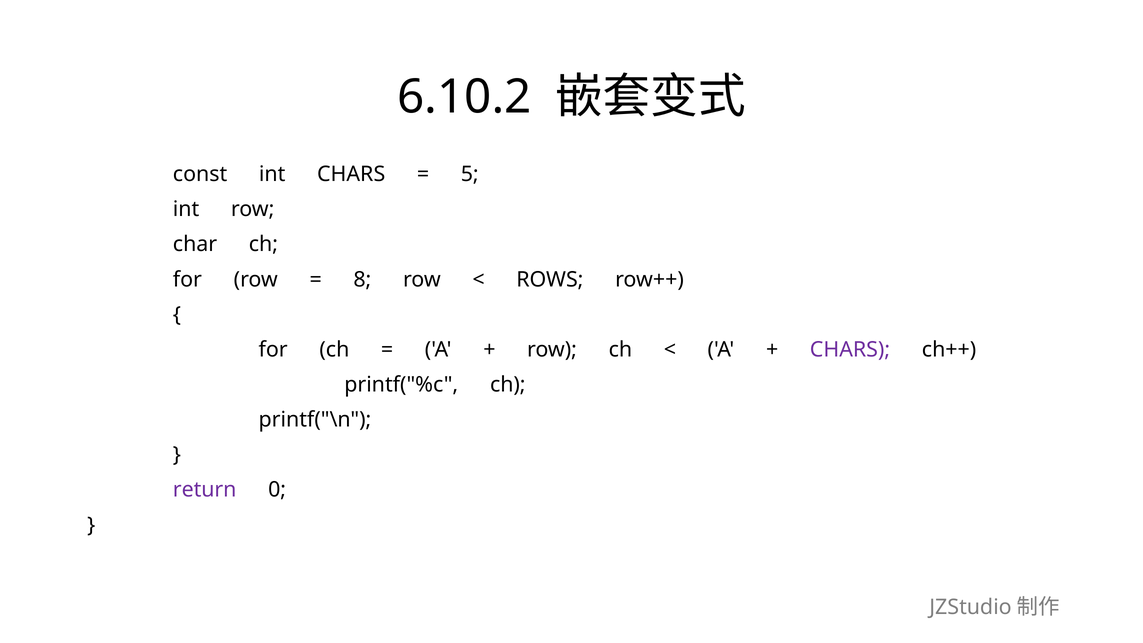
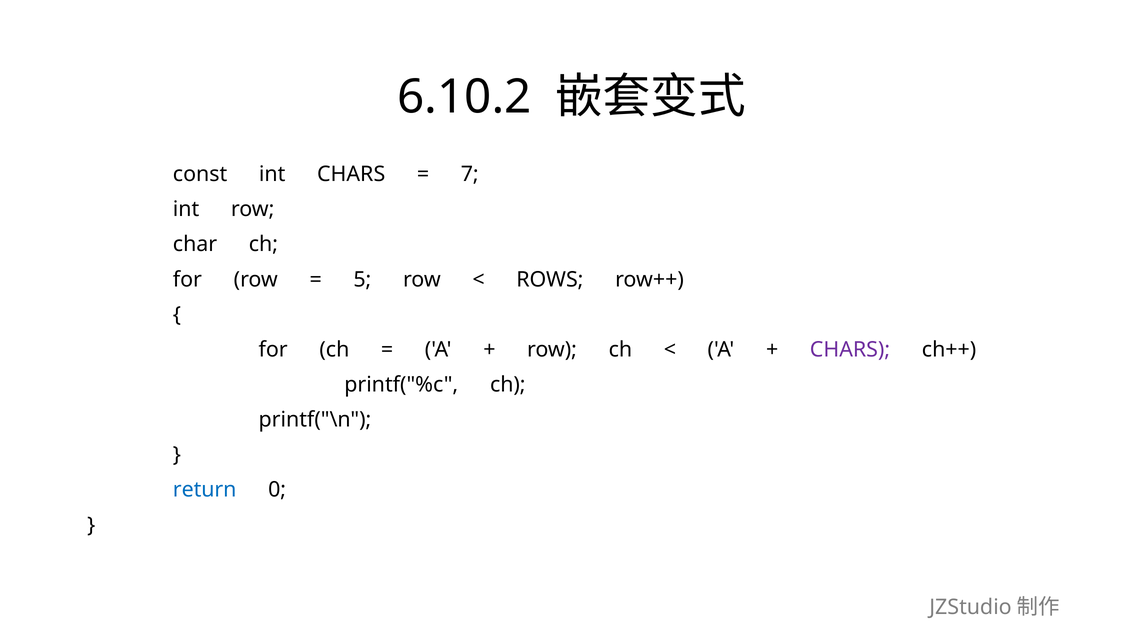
5: 5 -> 7 (470, 174)
8: 8 -> 5 (362, 279)
return colour: purple -> blue (205, 490)
